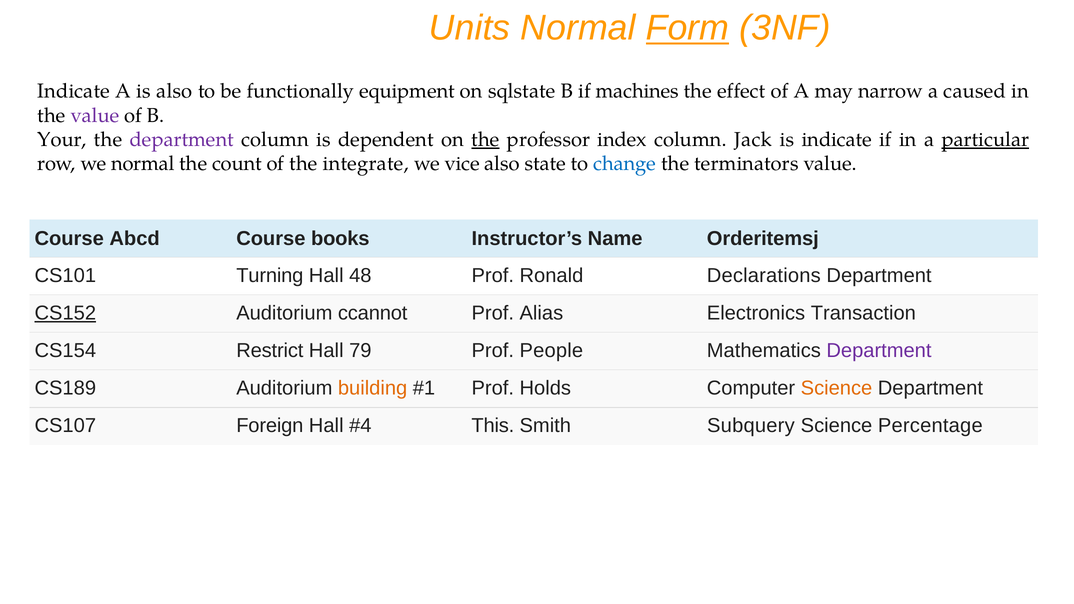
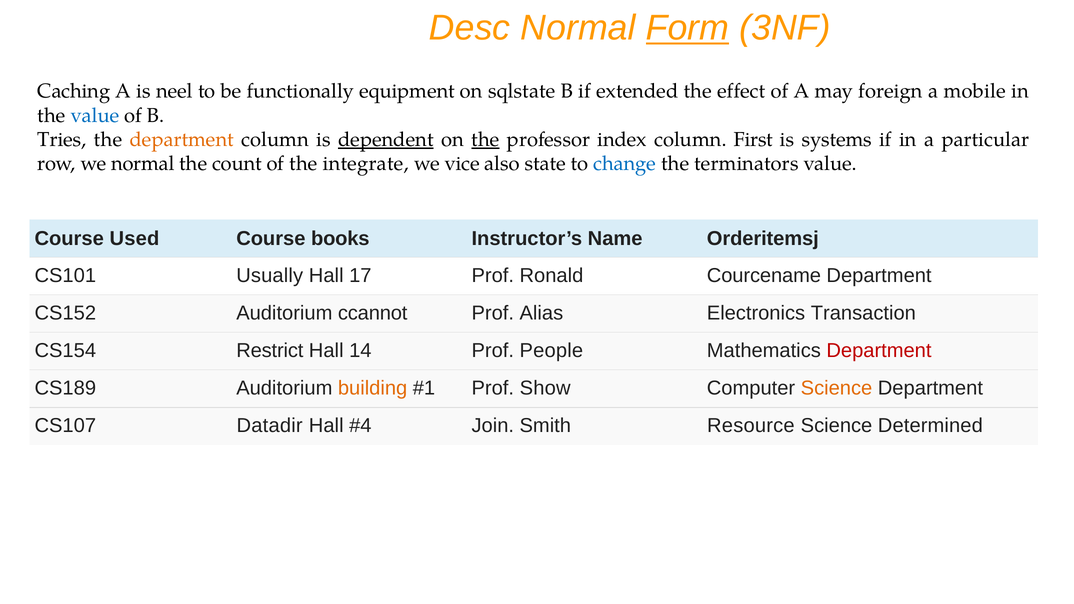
Units: Units -> Desc (470, 28)
Indicate: Indicate -> Caching (74, 91)
is also: also -> neel (174, 91)
machines: machines -> extended (637, 91)
narrow: narrow -> foreign (891, 91)
caused: caused -> mobile (975, 91)
value colour: purple -> blue (95, 115)
Your: Your -> Tries (62, 140)
department colour: purple -> orange (182, 140)
dependent underline: none -> present (386, 140)
Jack: Jack -> First (753, 140)
is indicate: indicate -> systems (837, 140)
particular underline: present -> none (985, 140)
Abcd: Abcd -> Used (134, 239)
Turning: Turning -> Usually (270, 275)
48: 48 -> 17 (360, 275)
Declarations: Declarations -> Courcename (764, 275)
CS152 underline: present -> none (65, 313)
79: 79 -> 14 (360, 351)
Department colour: purple -> red (879, 351)
Holds: Holds -> Show (545, 388)
Foreign: Foreign -> Datadir (270, 426)
This: This -> Join (493, 426)
Subquery: Subquery -> Resource (751, 426)
Percentage: Percentage -> Determined (930, 426)
